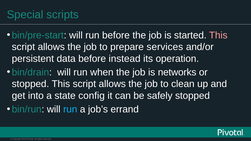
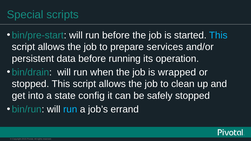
This colour: pink -> light blue (218, 35)
instead: instead -> running (125, 59)
networks: networks -> wrapped (177, 72)
